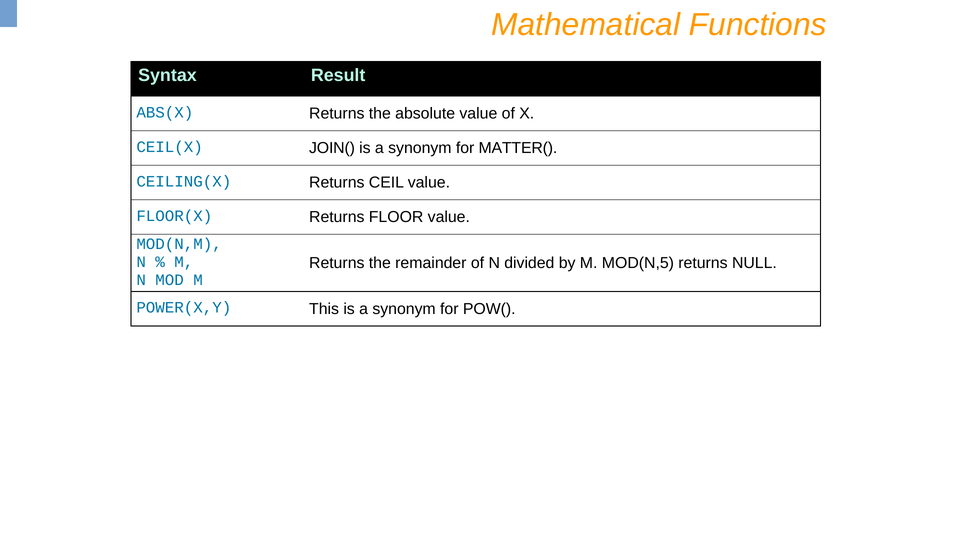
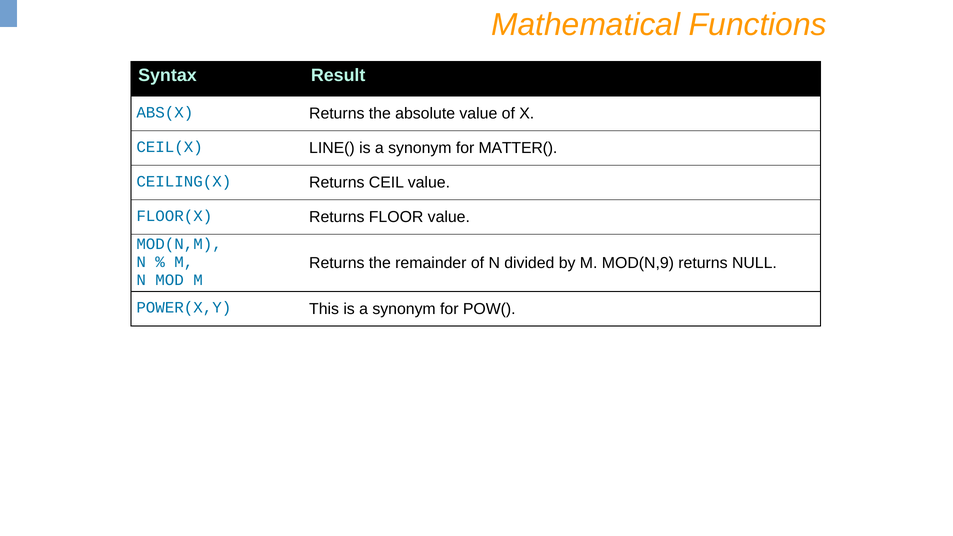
JOIN(: JOIN( -> LINE( (332, 148)
MOD(N,5: MOD(N,5 -> MOD(N,9 (638, 263)
